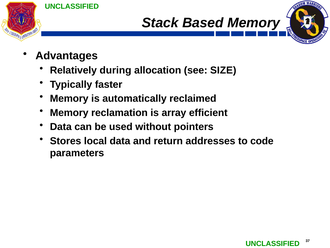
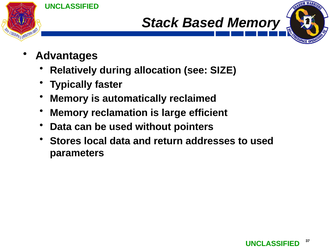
array: array -> large (174, 112)
to code: code -> used (262, 141)
